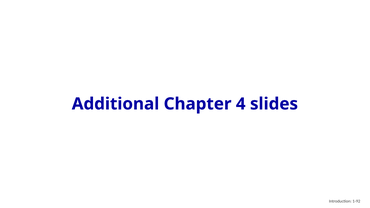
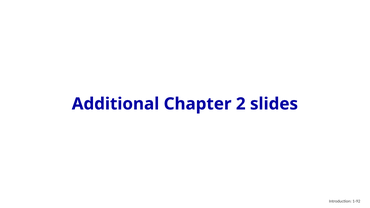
4: 4 -> 2 (241, 104)
